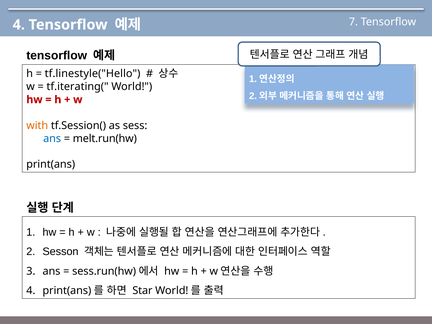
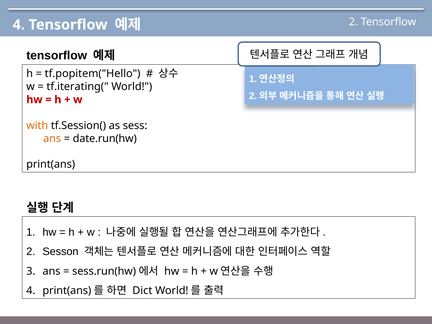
7: 7 -> 2 (353, 22)
tf.linestyle("Hello: tf.linestyle("Hello -> tf.popitem("Hello (93, 74)
ans colour: blue -> orange (52, 139)
melt.run(hw: melt.run(hw -> date.run(hw (105, 139)
Star: Star -> Dict (142, 291)
